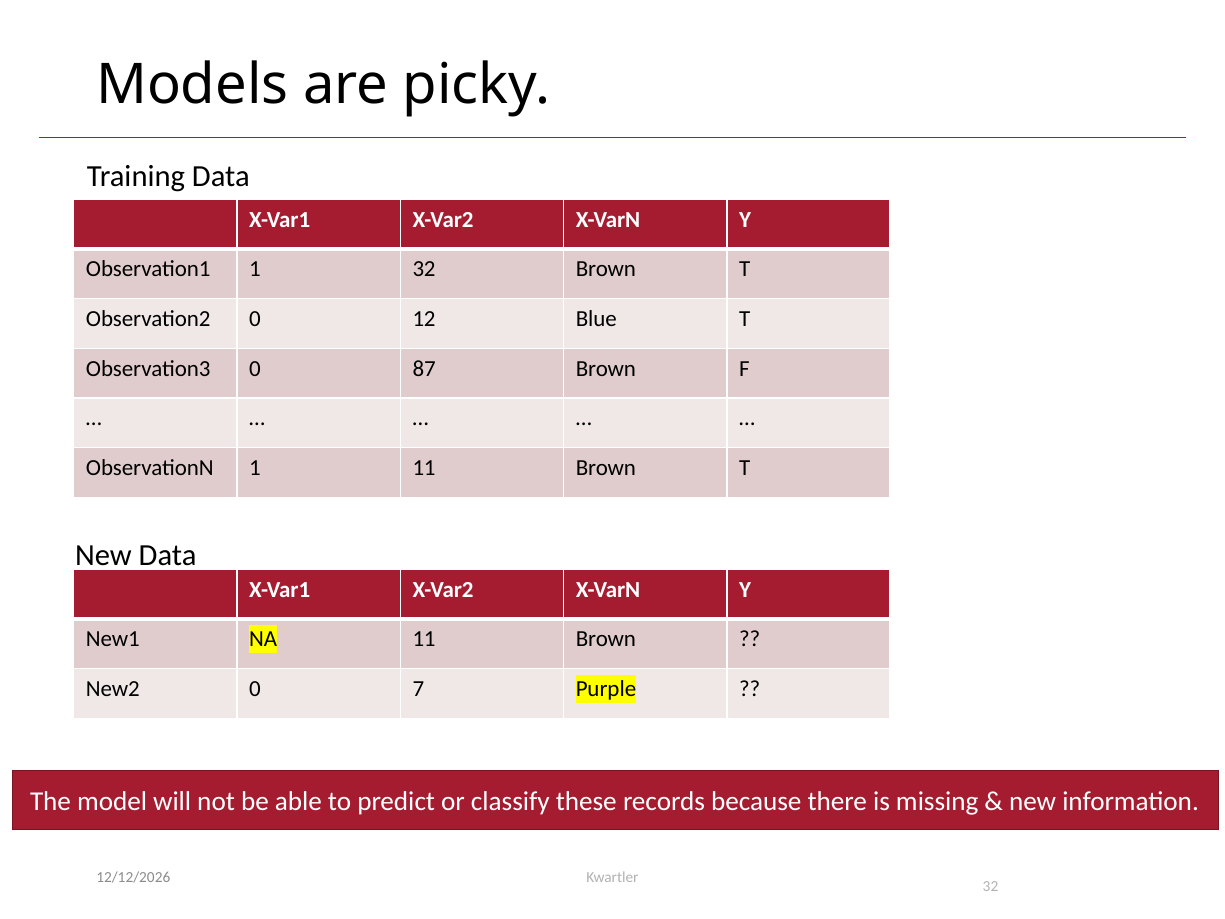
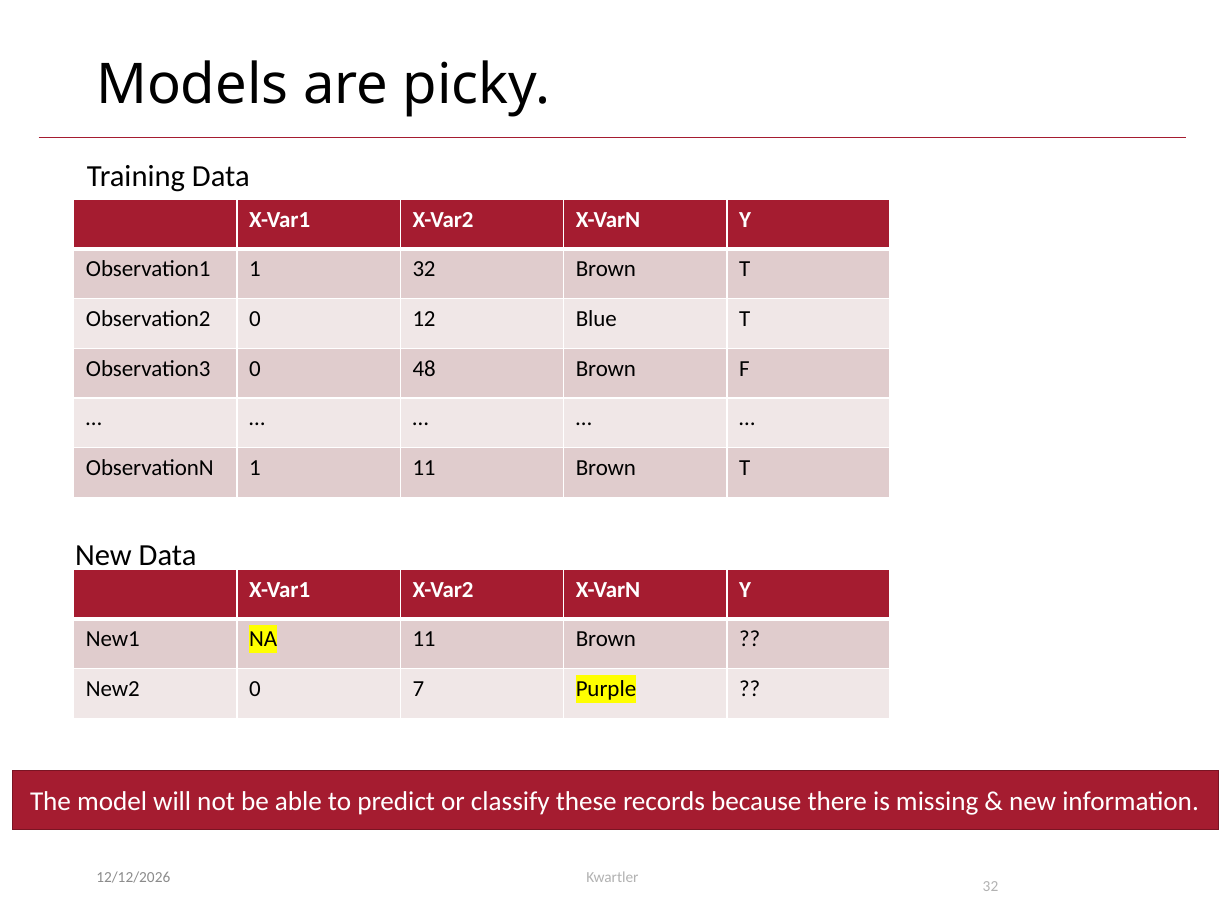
87: 87 -> 48 (424, 369)
